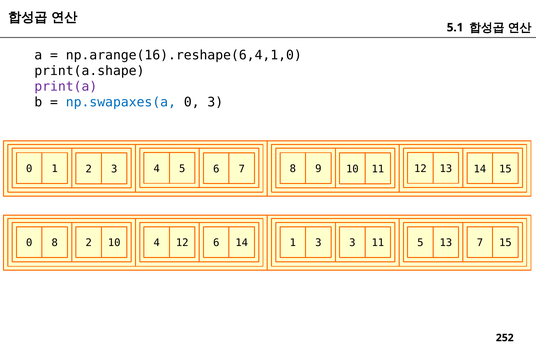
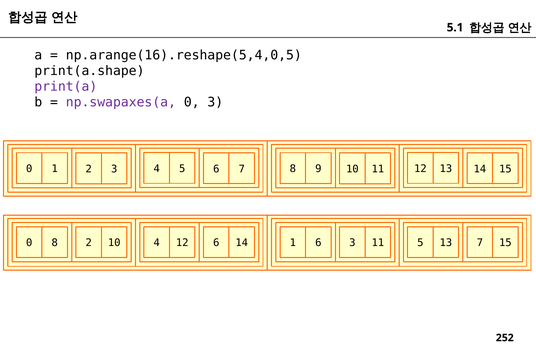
np.arange(16).reshape(6,4,1,0: np.arange(16).reshape(6,4,1,0 -> np.arange(16).reshape(5,4,0,5 (184, 55)
np.swapaxes(a colour: blue -> purple (121, 102)
1 3: 3 -> 6 (318, 243)
